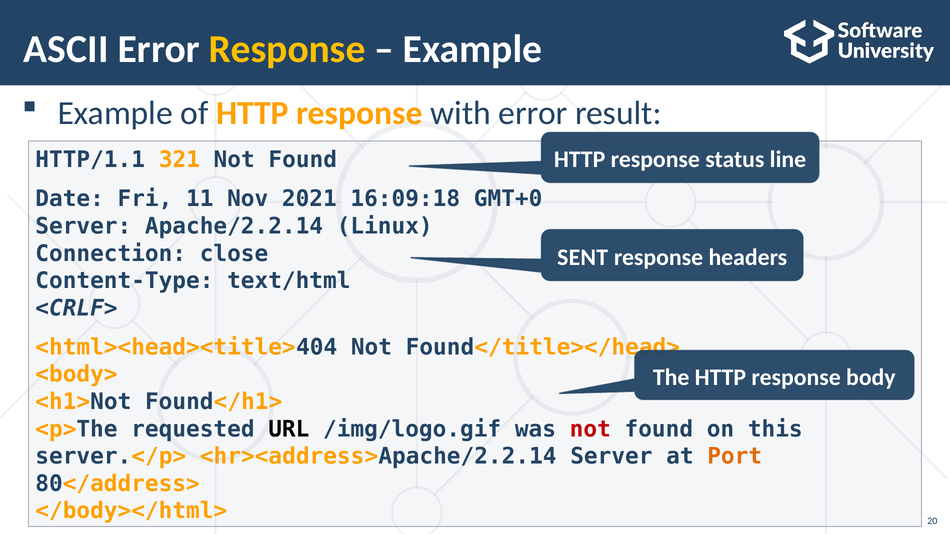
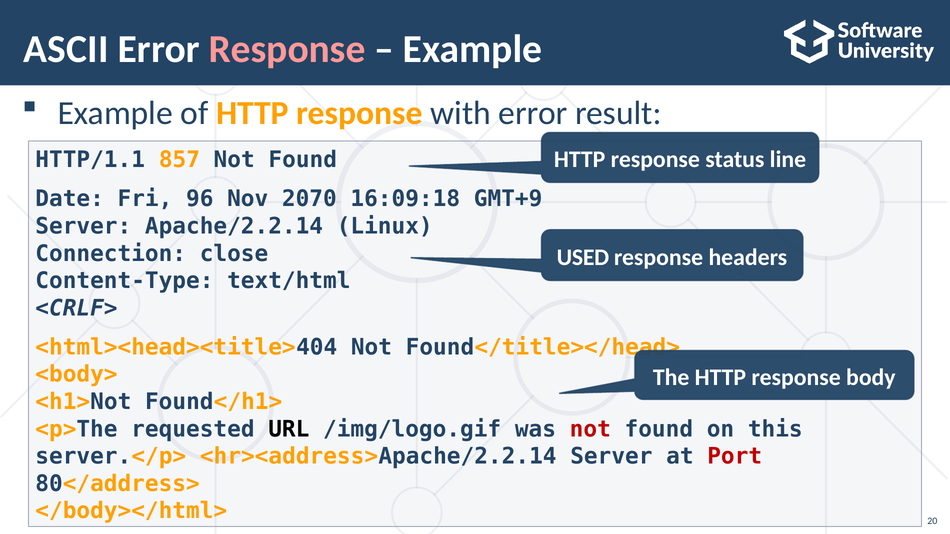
Response colour: yellow -> pink (287, 49)
321: 321 -> 857 (179, 160)
11: 11 -> 96 (200, 199)
2021: 2021 -> 2070 (309, 199)
GMT+0: GMT+0 -> GMT+9 (508, 199)
SENT: SENT -> USED (583, 258)
Port colour: orange -> red (735, 457)
